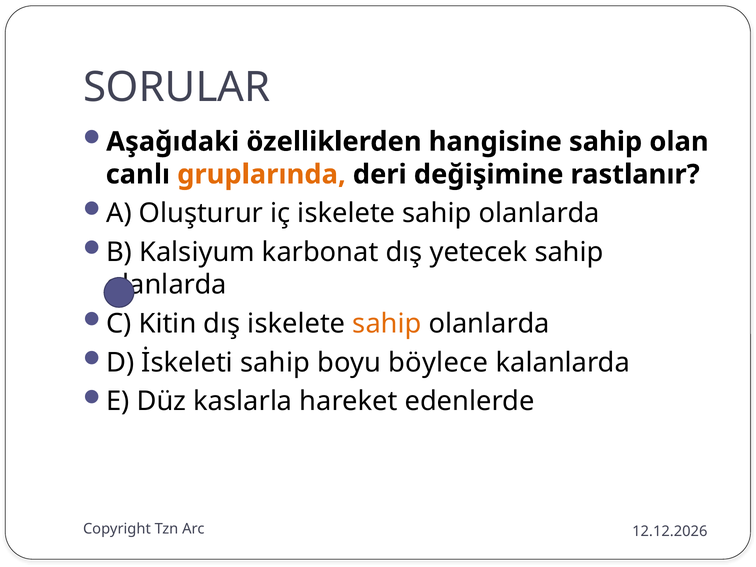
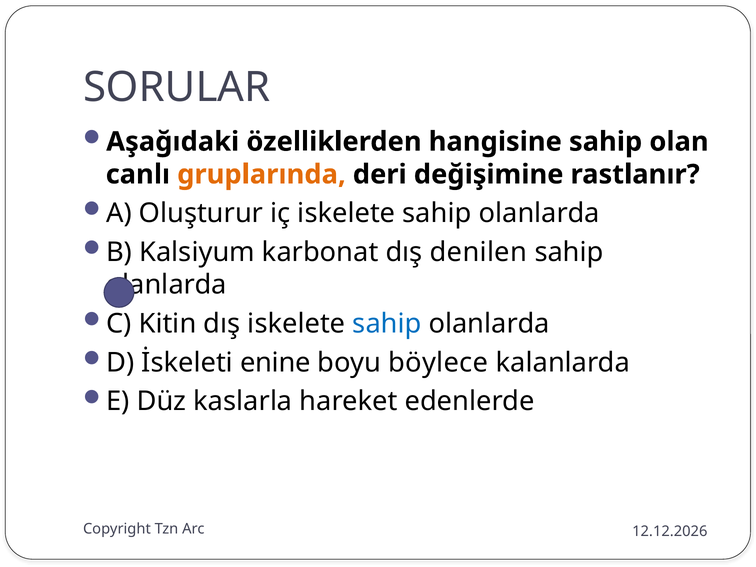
yetecek: yetecek -> denilen (478, 252)
sahip colour: orange -> blue (387, 324)
İskeleti sahip: sahip -> enine (275, 363)
